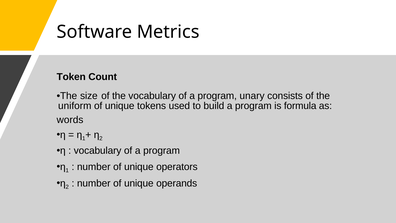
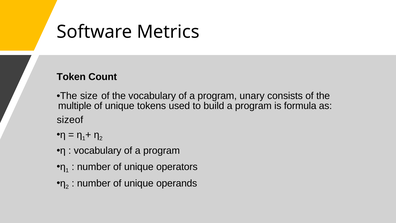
uniform: uniform -> multiple (75, 106)
words: words -> sizeof (70, 120)
